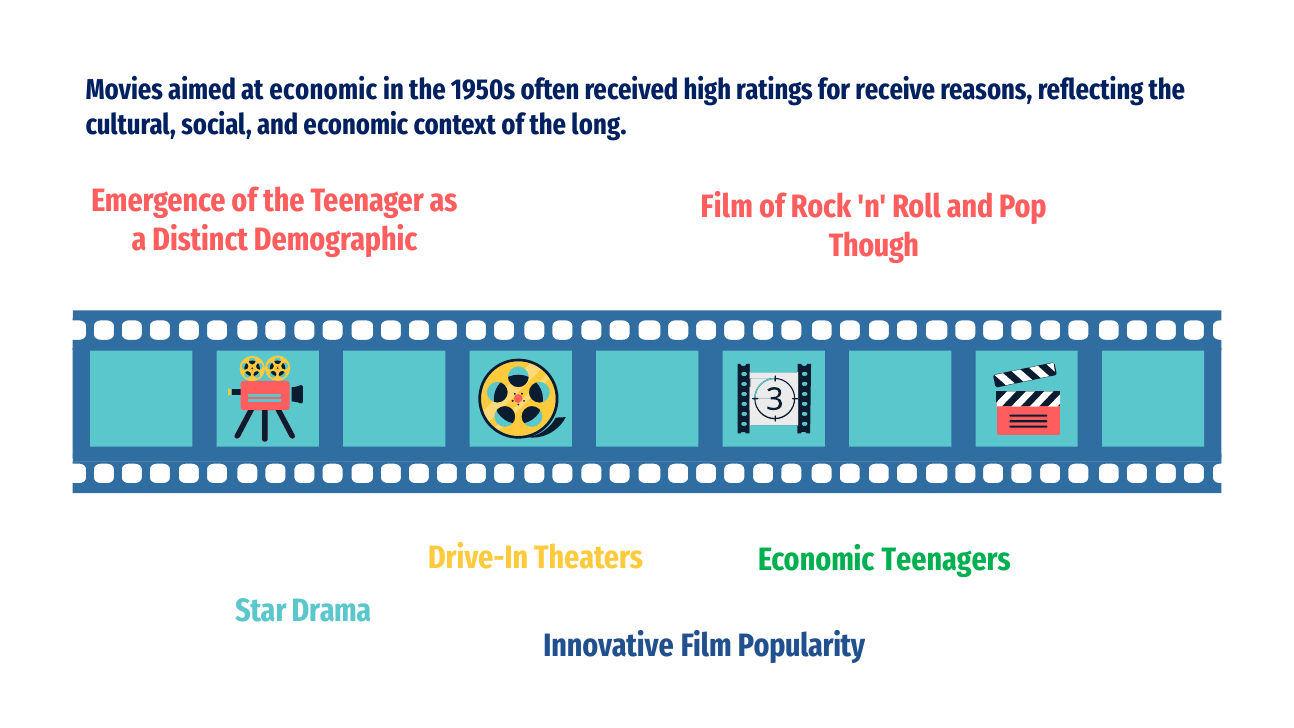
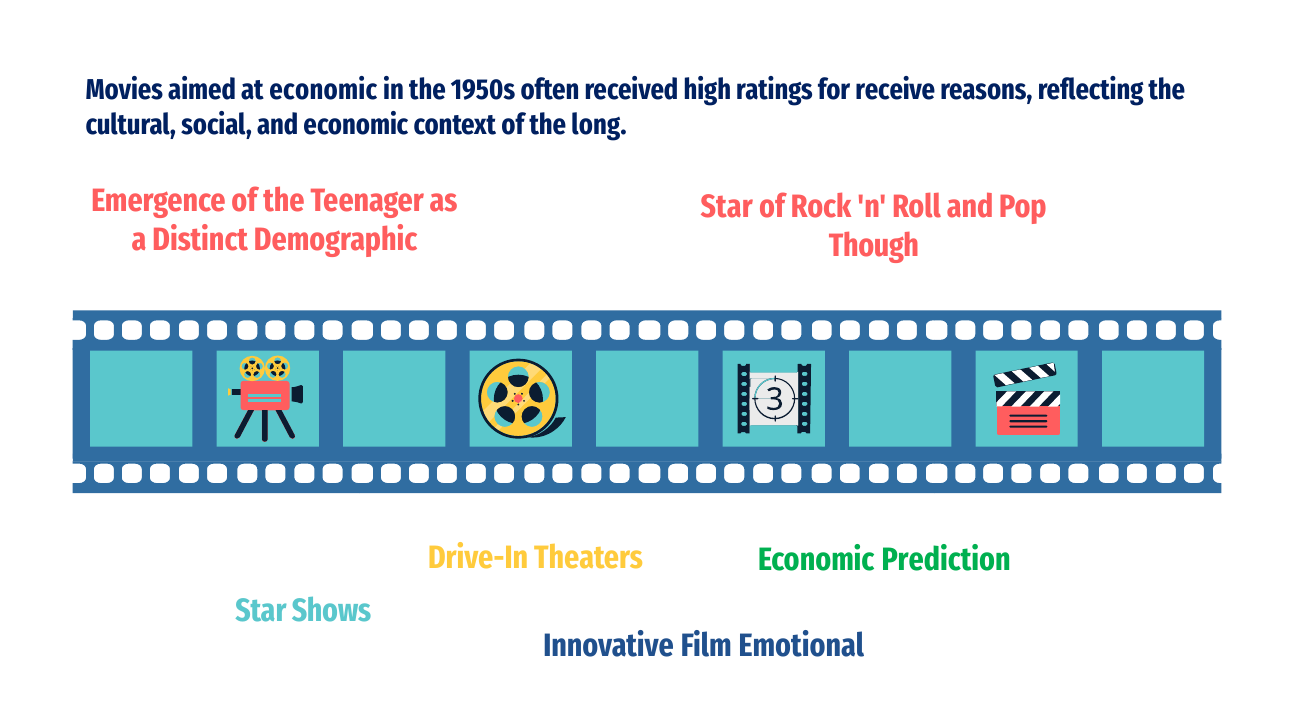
Film: Film -> Star (727, 207)
Teenagers: Teenagers -> Prediction (946, 560)
Drama: Drama -> Shows (331, 611)
Popularity: Popularity -> Emotional (801, 645)
